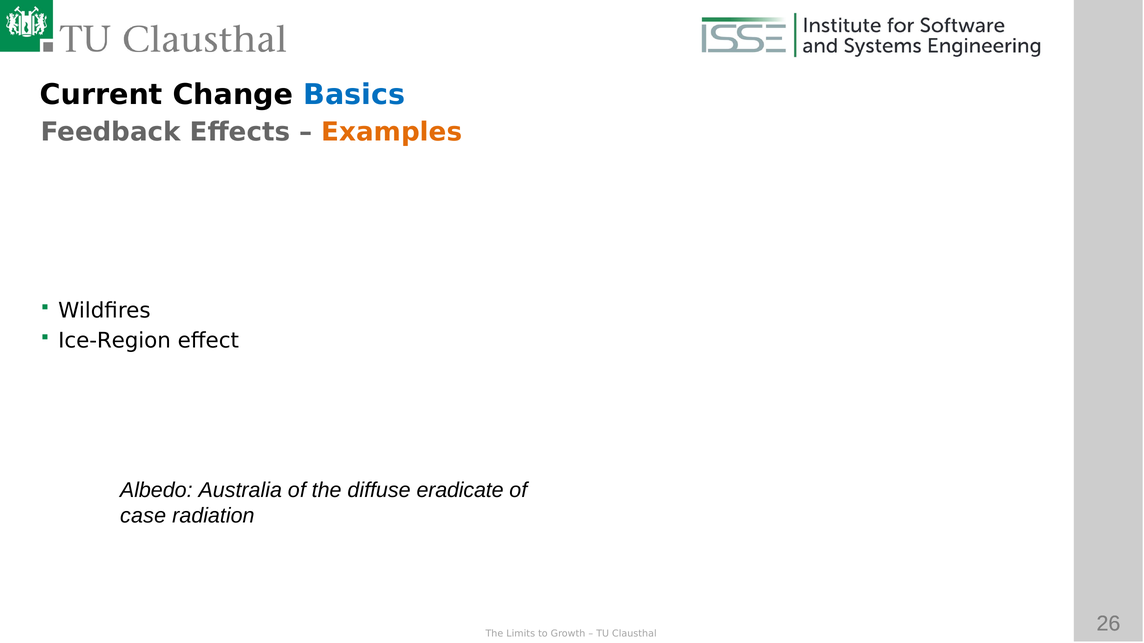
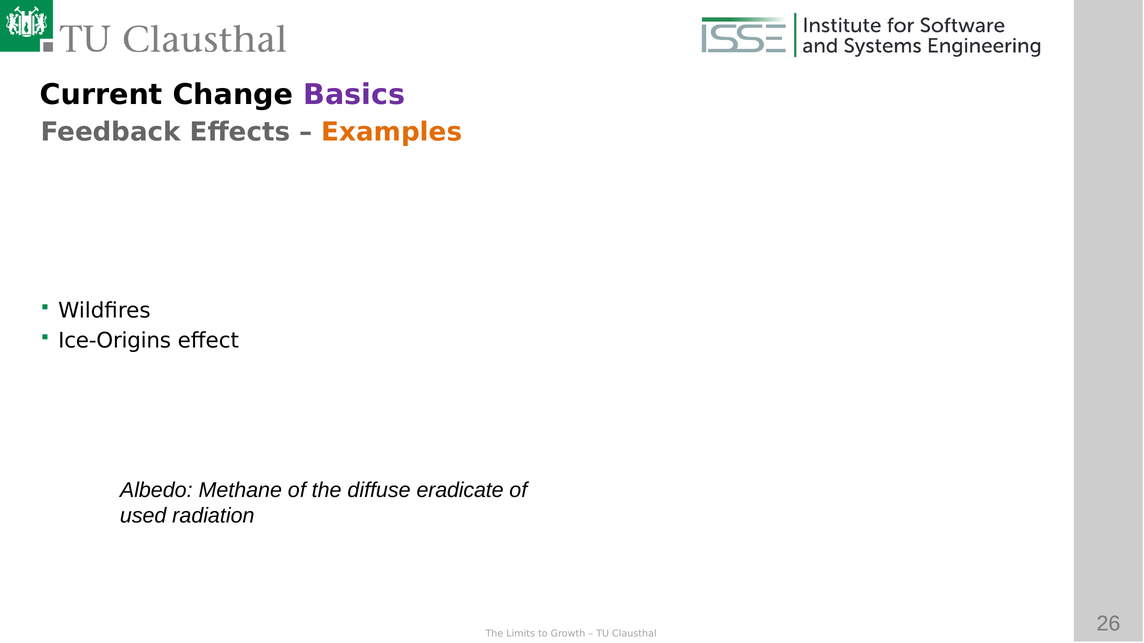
Basics colour: blue -> purple (354, 95)
Ice-Region: Ice-Region -> Ice-Origins (115, 341)
Australia: Australia -> Methane (240, 490)
case: case -> used (143, 516)
